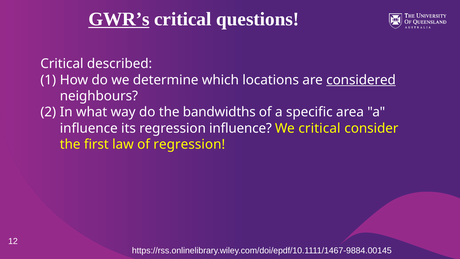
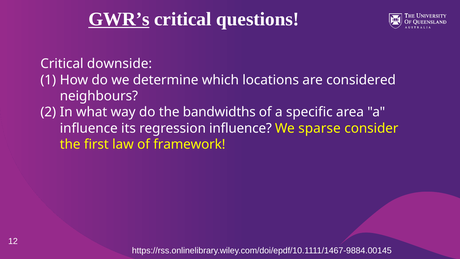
described: described -> downside (120, 64)
considered underline: present -> none (361, 80)
We critical: critical -> sparse (319, 128)
of regression: regression -> framework (189, 144)
